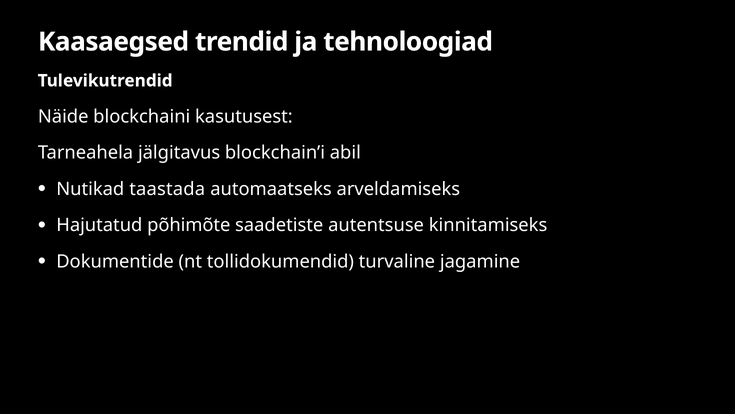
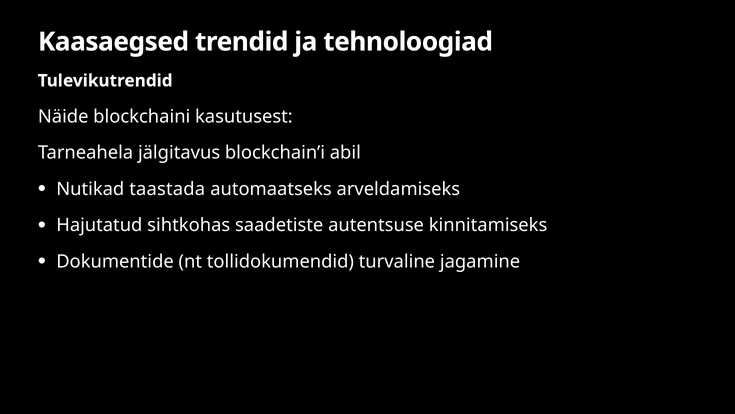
põhimõte: põhimõte -> sihtkohas (189, 225)
